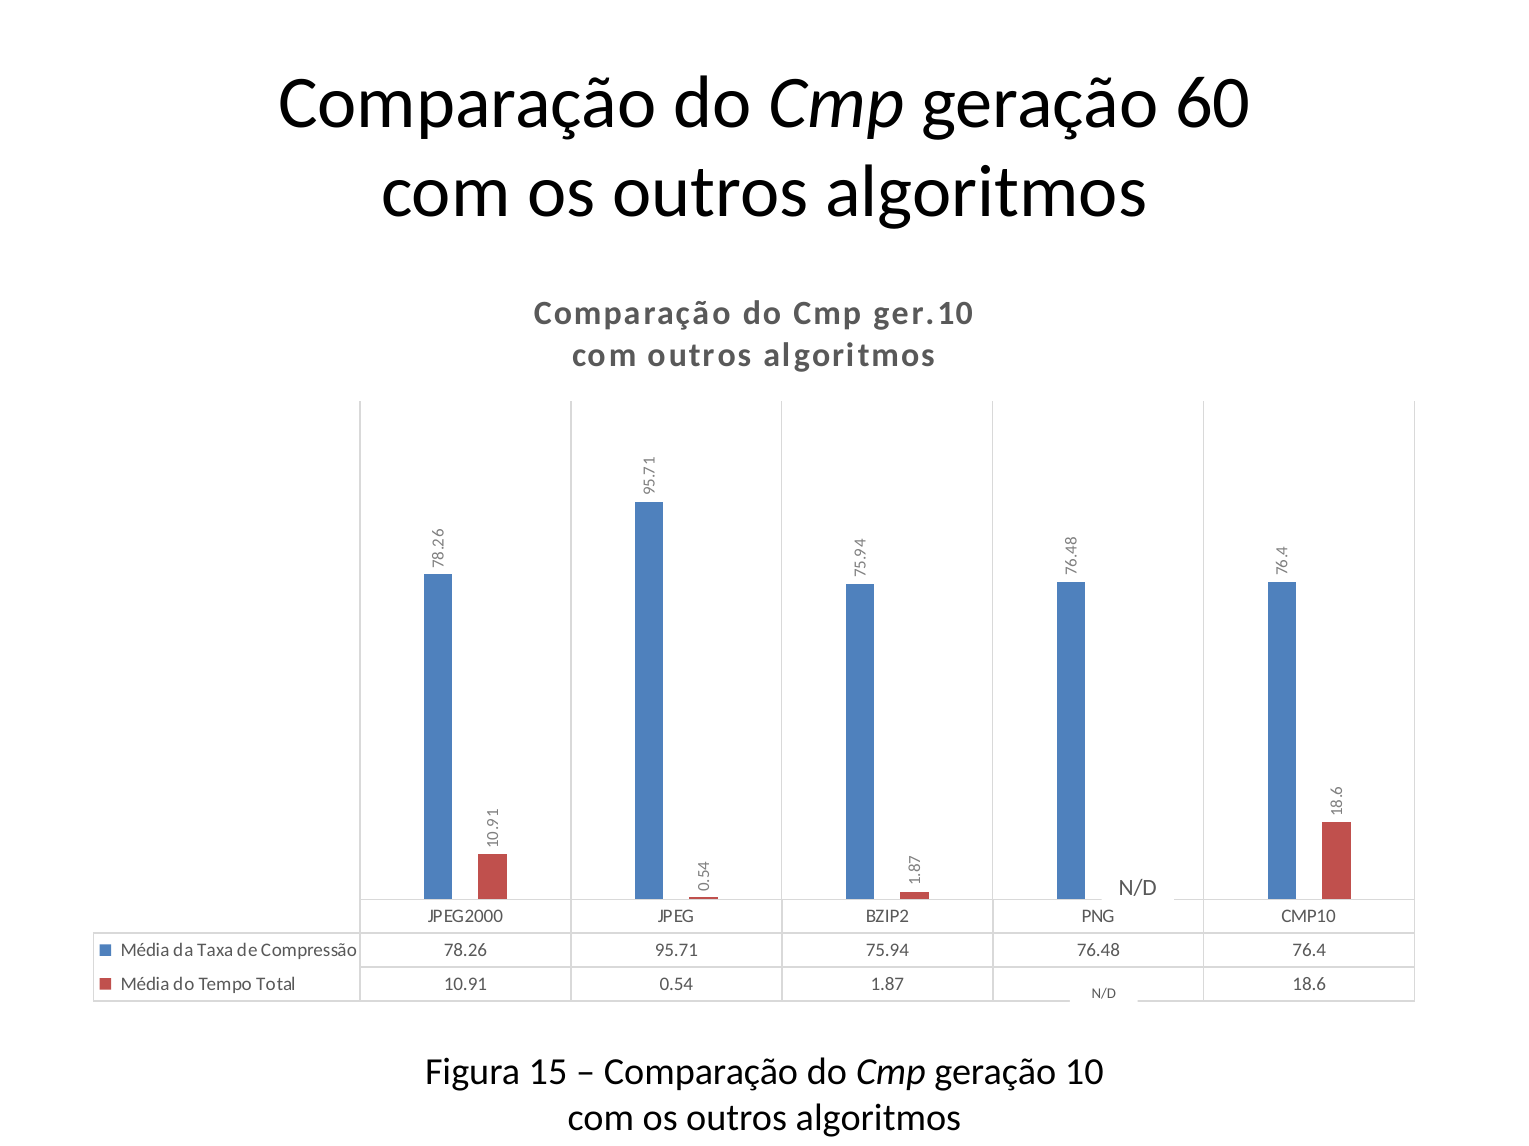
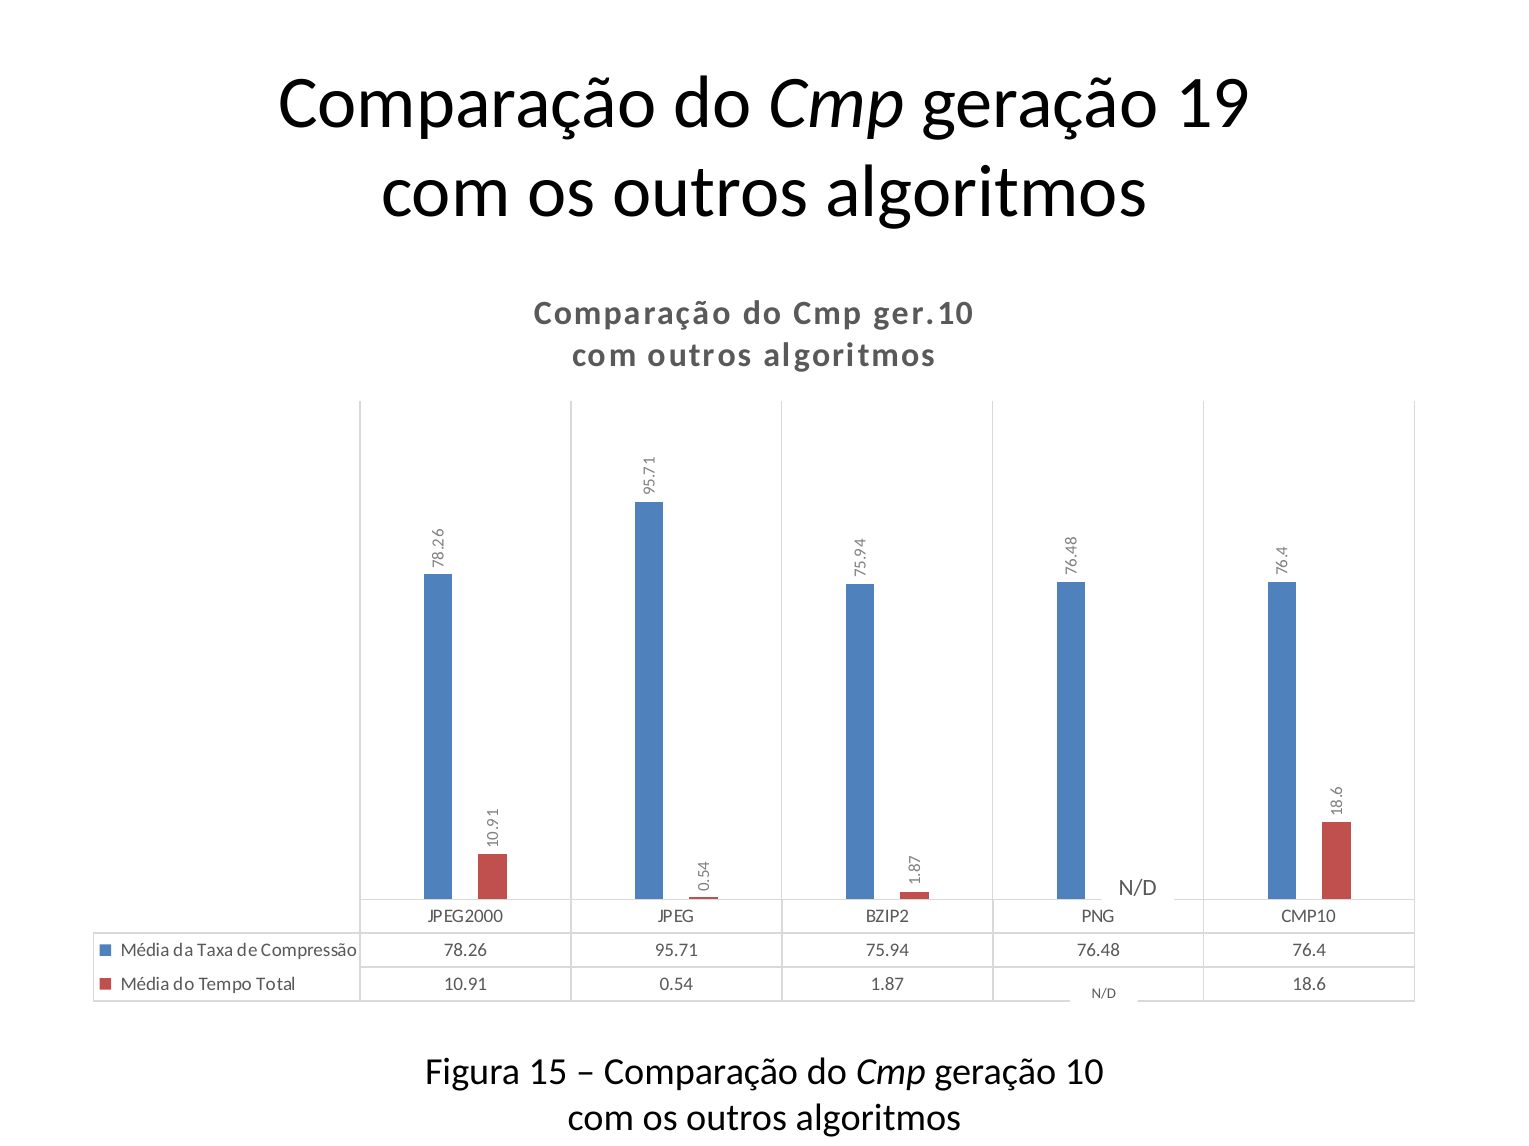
60: 60 -> 19 (1213, 103)
